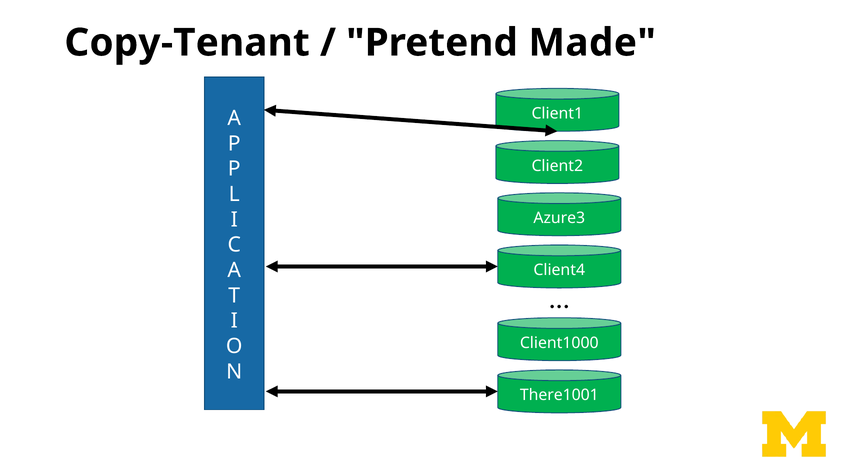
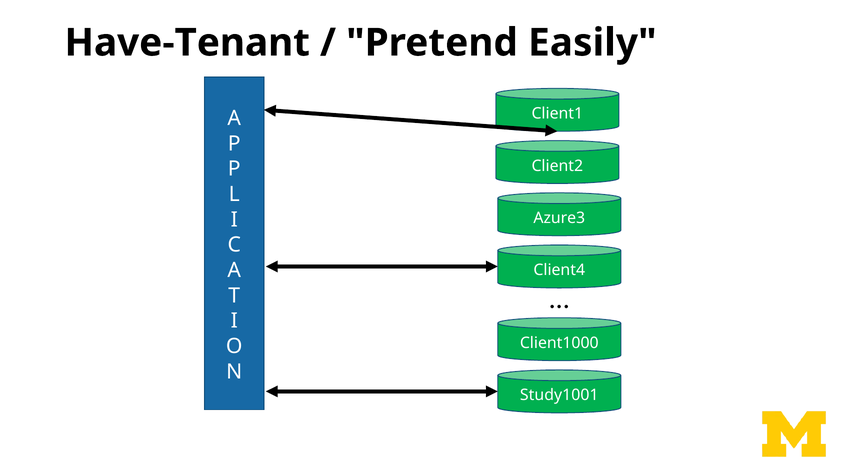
Copy-Tenant: Copy-Tenant -> Have-Tenant (187, 43)
Made: Made -> Easily (592, 43)
There1001: There1001 -> Study1001 (559, 395)
